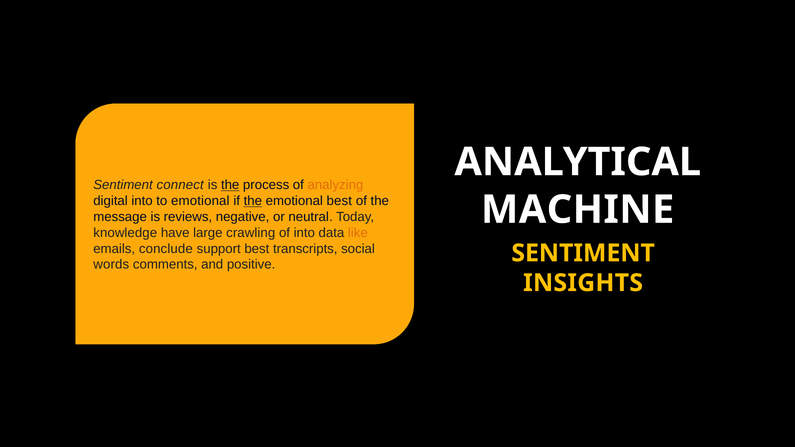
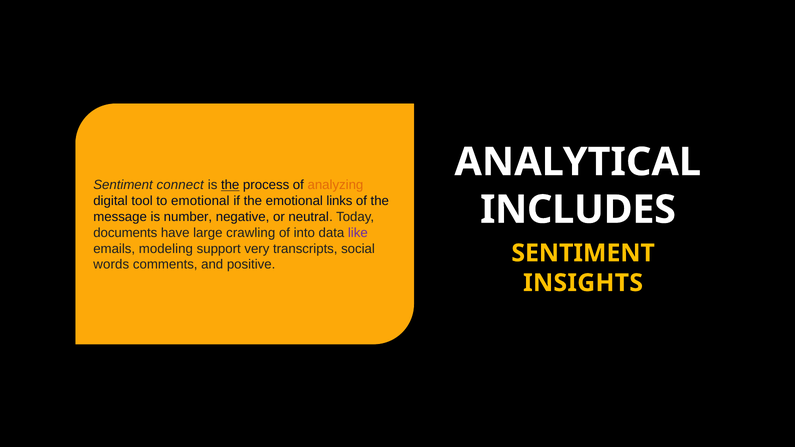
digital into: into -> tool (142, 201)
the underline: present -> none (253, 201)
emotional best: best -> links (339, 201)
MACHINE: MACHINE -> INCLUDES (578, 210)
reviews: reviews -> number (188, 217)
knowledge: knowledge -> documents (125, 233)
like colour: orange -> purple (358, 233)
conclude: conclude -> modeling (166, 249)
support best: best -> very (257, 249)
